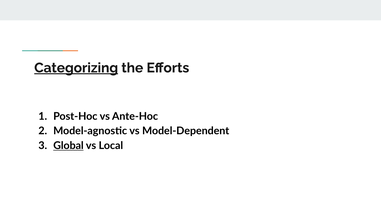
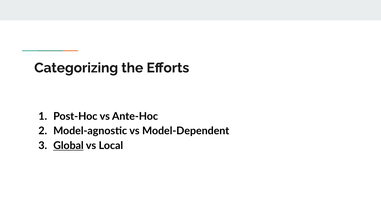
Categorizing underline: present -> none (76, 68)
